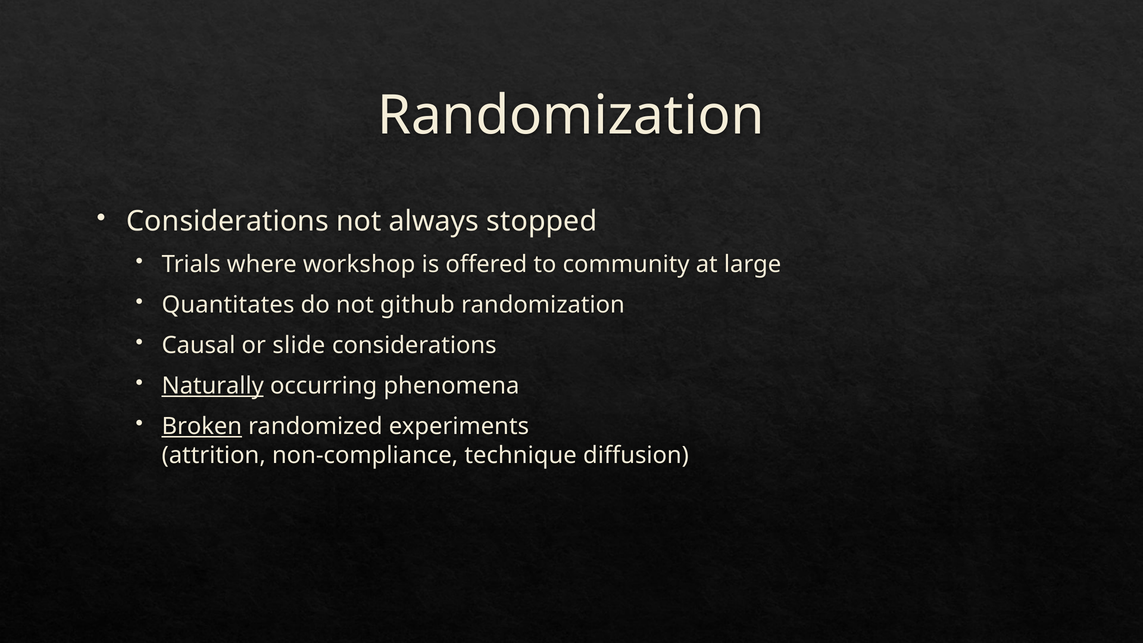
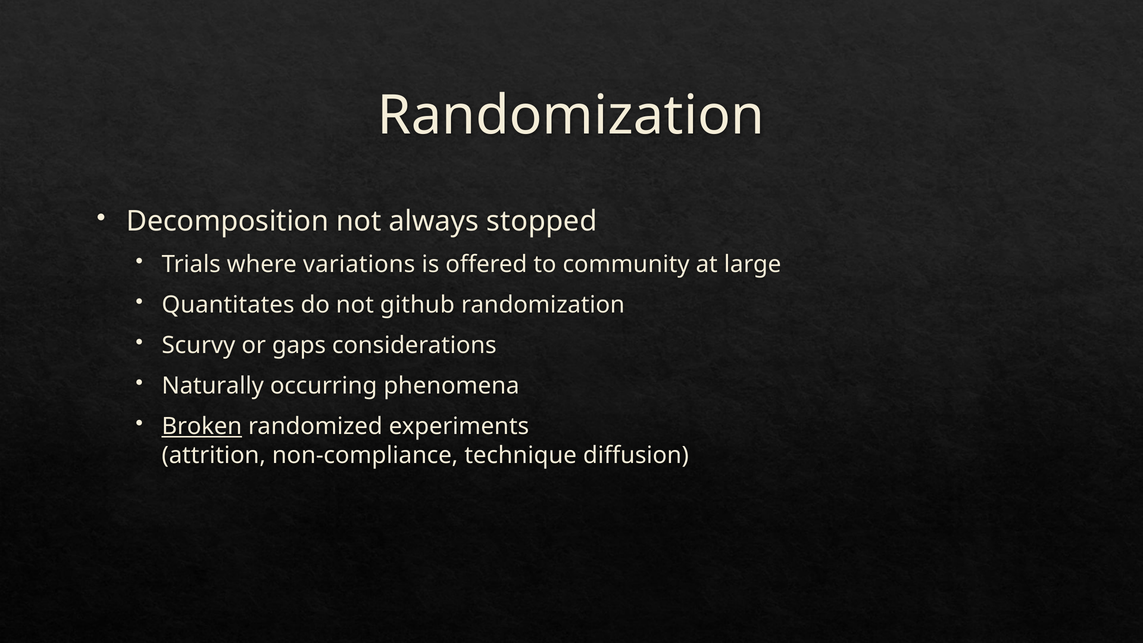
Considerations: Considerations -> Decomposition (228, 222)
workshop: workshop -> variations (359, 265)
Causal: Causal -> Scurvy (199, 346)
slide: slide -> gaps (299, 346)
Naturally underline: present -> none (213, 386)
